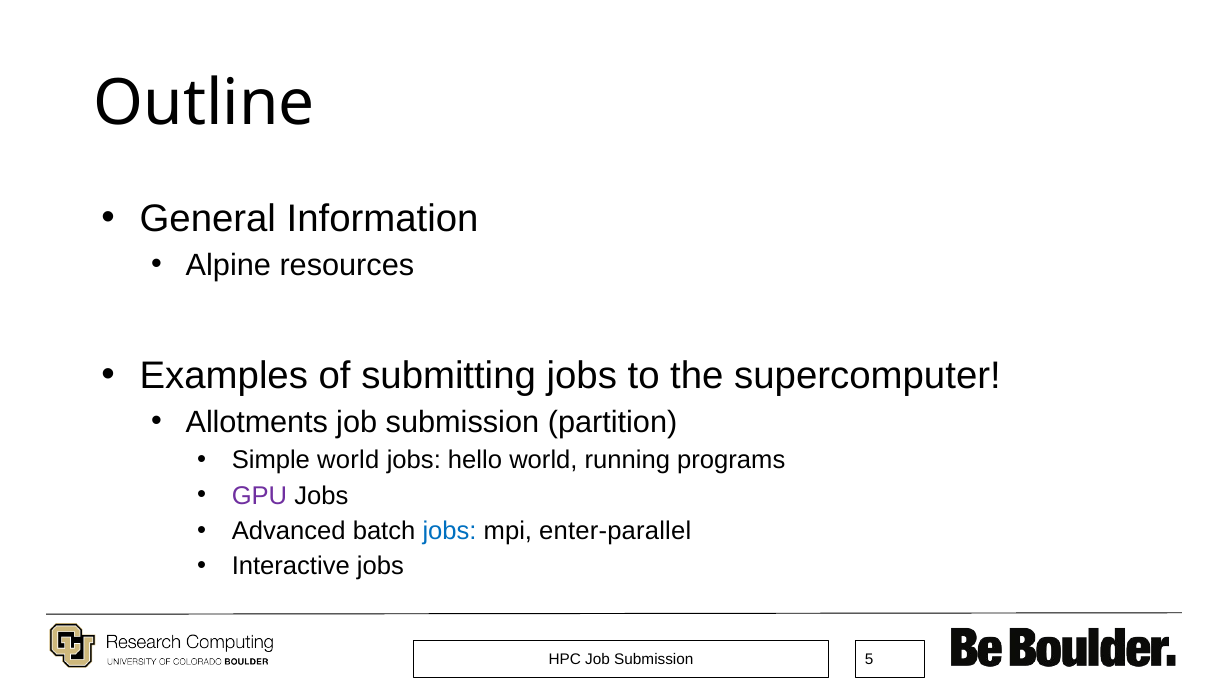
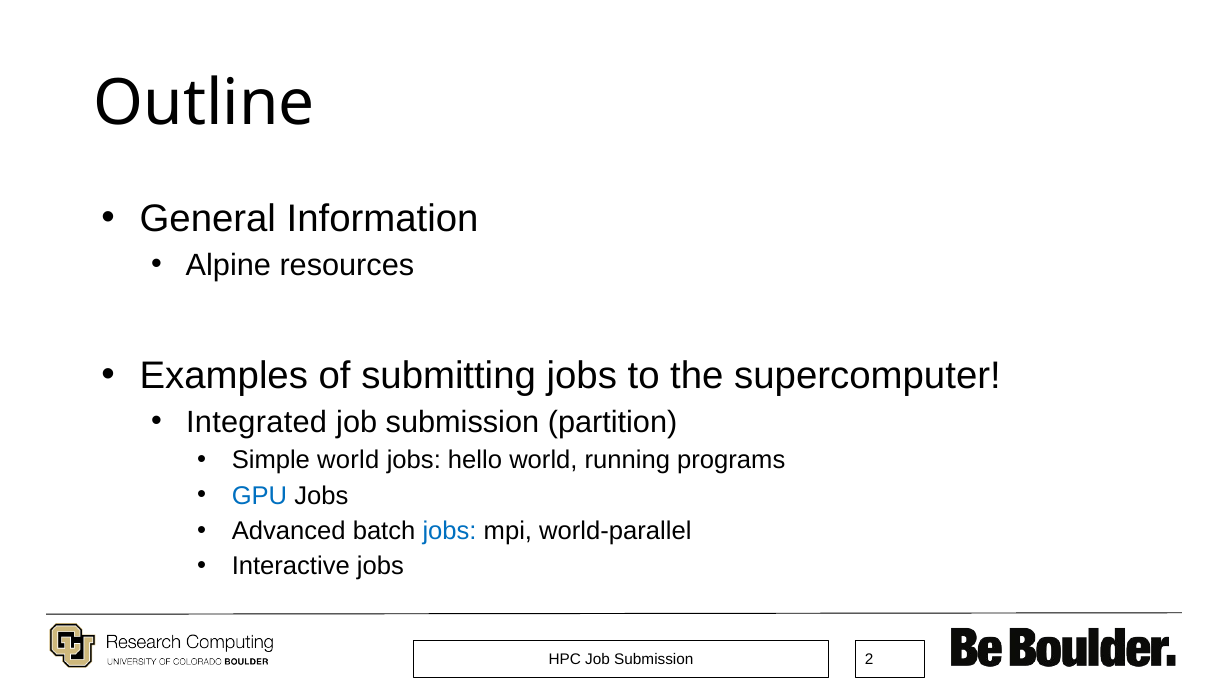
Allotments: Allotments -> Integrated (257, 422)
GPU colour: purple -> blue (259, 496)
enter-parallel: enter-parallel -> world-parallel (615, 531)
5: 5 -> 2 (869, 660)
